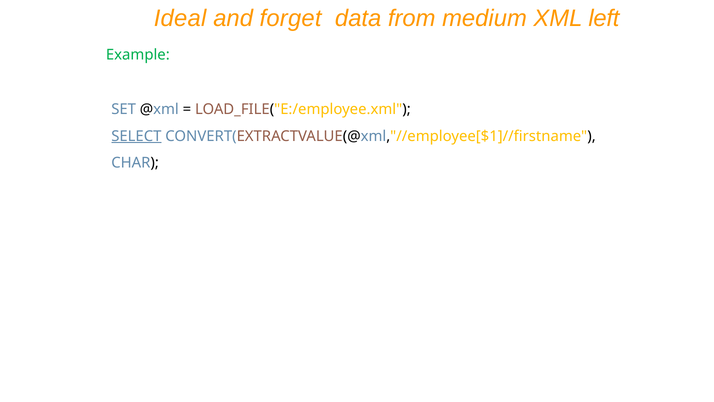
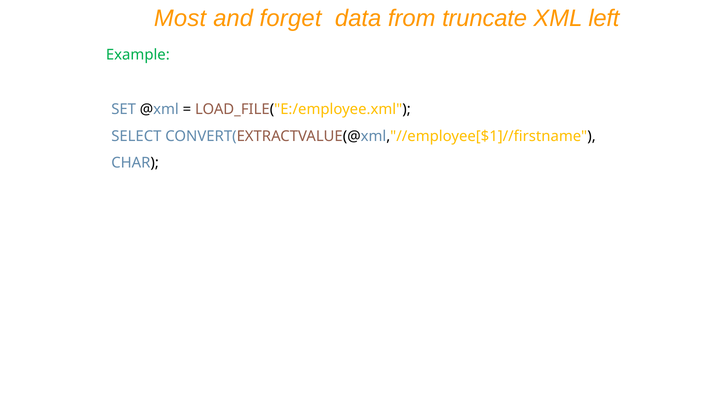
Ideal: Ideal -> Most (180, 19)
medium: medium -> truncate (485, 19)
SELECT underline: present -> none (136, 136)
